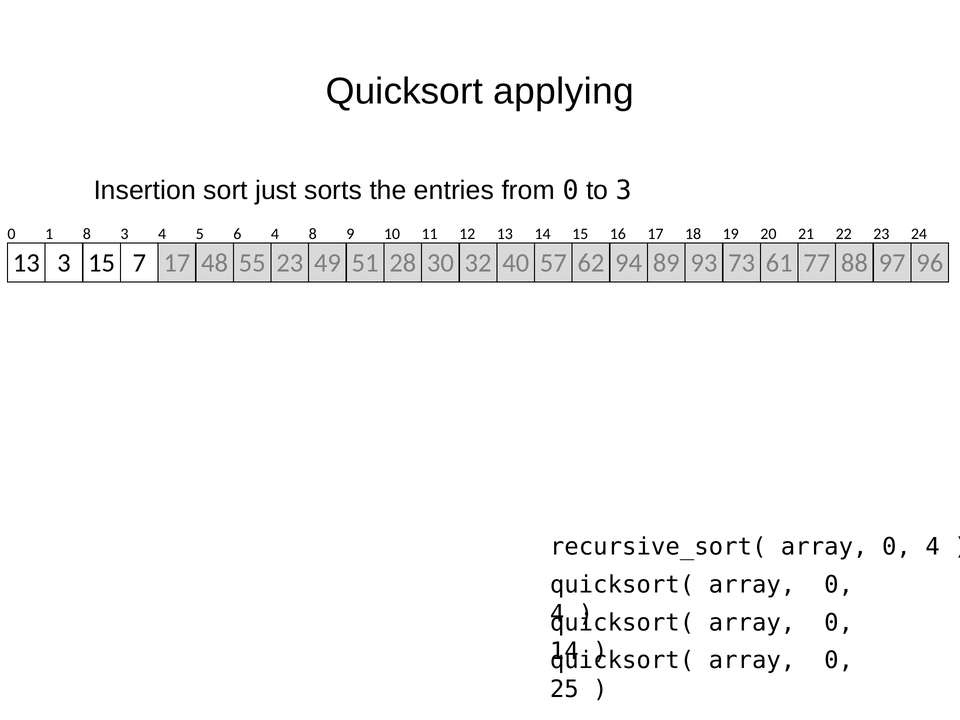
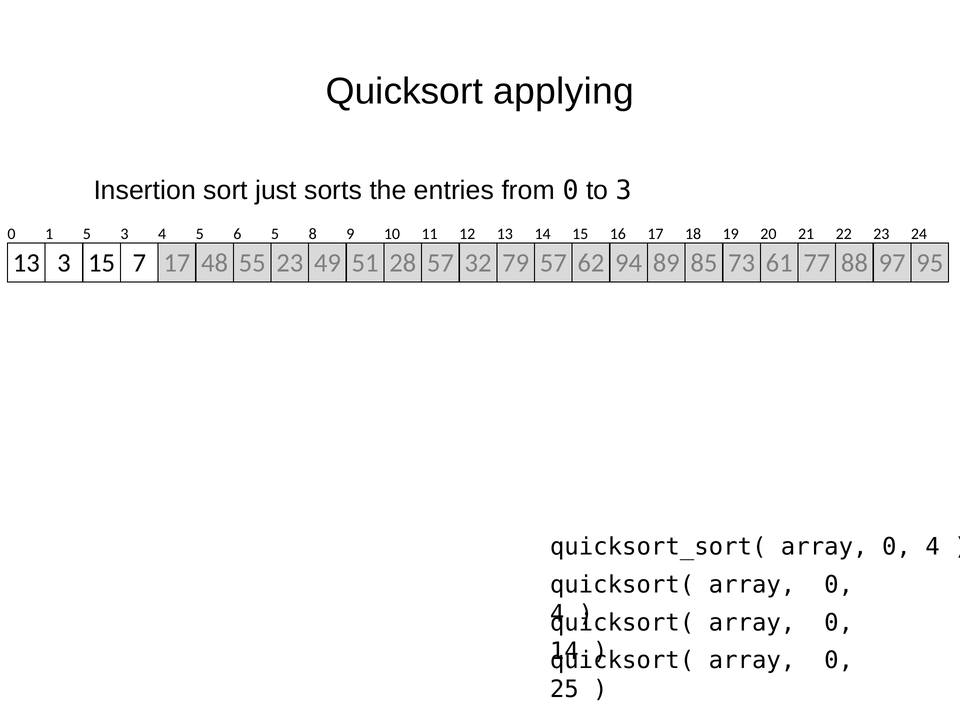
1 8: 8 -> 5 (87, 234)
6 4: 4 -> 5 (275, 234)
28 30: 30 -> 57 (440, 263)
40: 40 -> 79 (516, 263)
93: 93 -> 85 (704, 263)
96: 96 -> 95 (930, 263)
recursive_sort(: recursive_sort( -> quicksort_sort( (658, 547)
